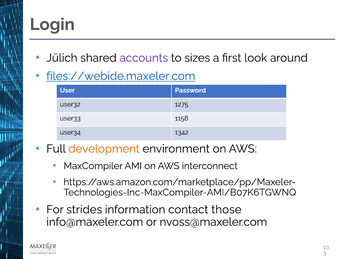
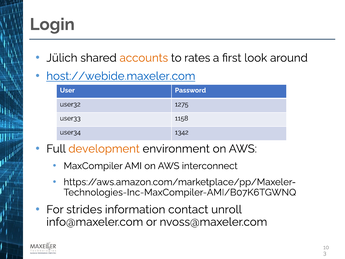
accounts colour: purple -> orange (144, 58)
sizes: sizes -> rates (197, 58)
files://webide.maxeler.com: files://webide.maxeler.com -> host://webide.maxeler.com (121, 76)
those: those -> unroll (227, 209)
